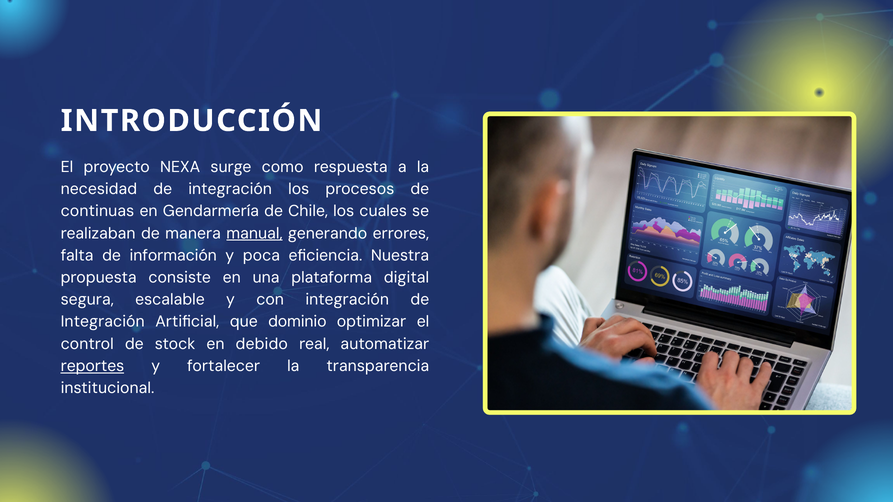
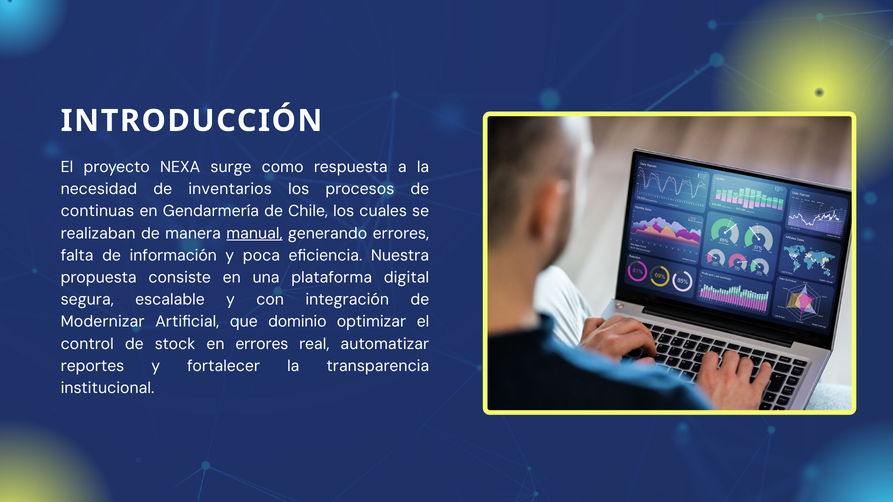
necesidad de integración: integración -> inventarios (230, 189)
Integración: Integración -> Modernizar (103, 322)
en debido: debido -> errores (262, 344)
reportes underline: present -> none (92, 366)
